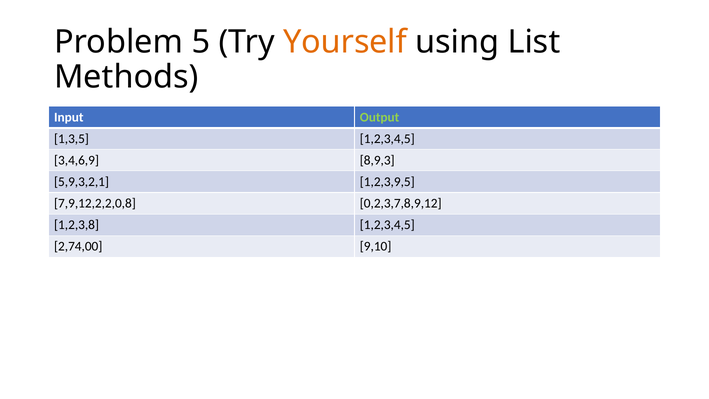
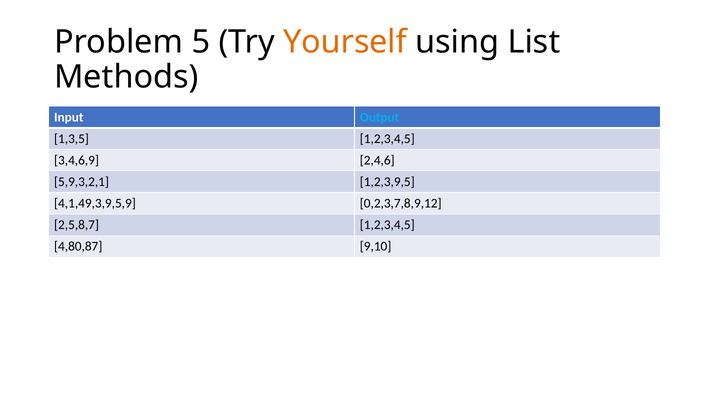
Output colour: light green -> light blue (380, 117)
8,9,3: 8,9,3 -> 2,4,6 (377, 160)
7,9,12,2,2,0,8: 7,9,12,2,2,0,8 -> 4,1,49,3,9,5,9 (95, 203)
1,2,3,8: 1,2,3,8 -> 2,5,8,7 (77, 225)
2,74,00: 2,74,00 -> 4,80,87 (78, 246)
